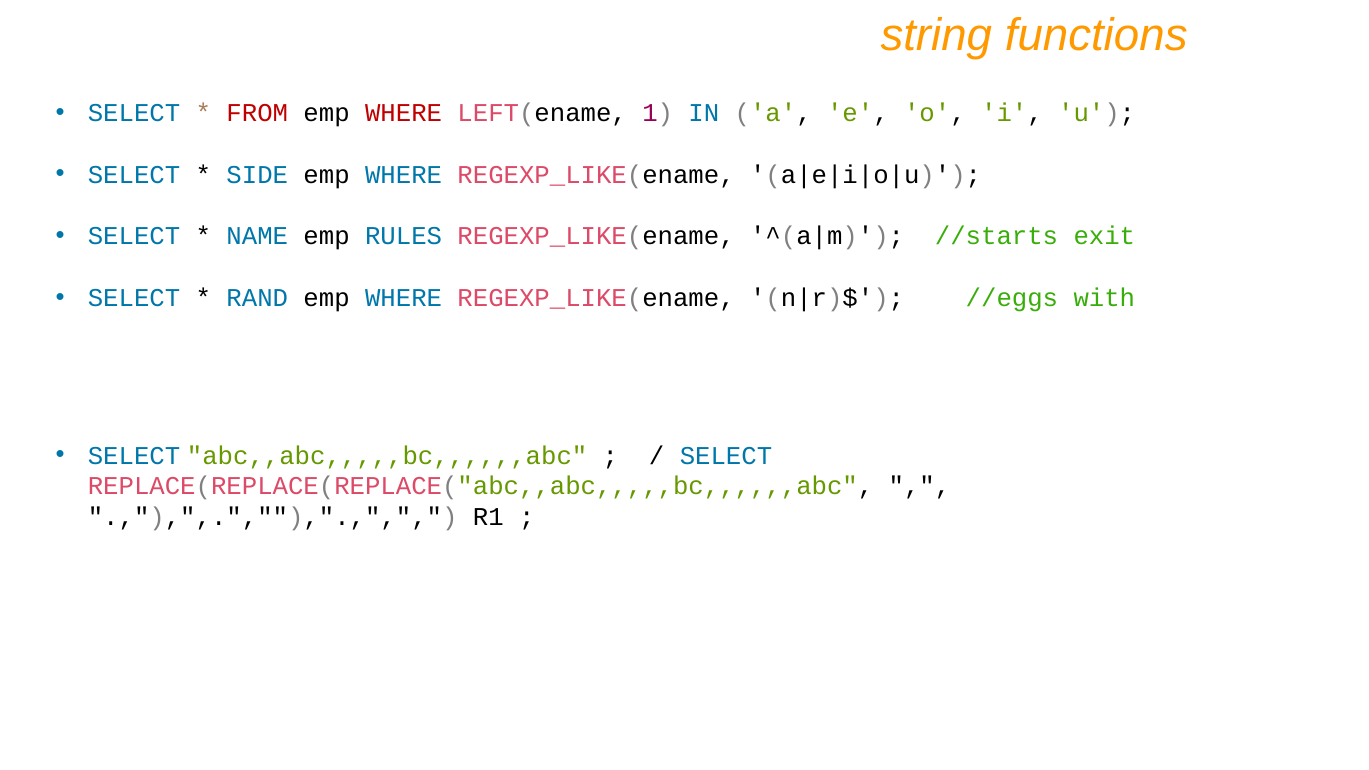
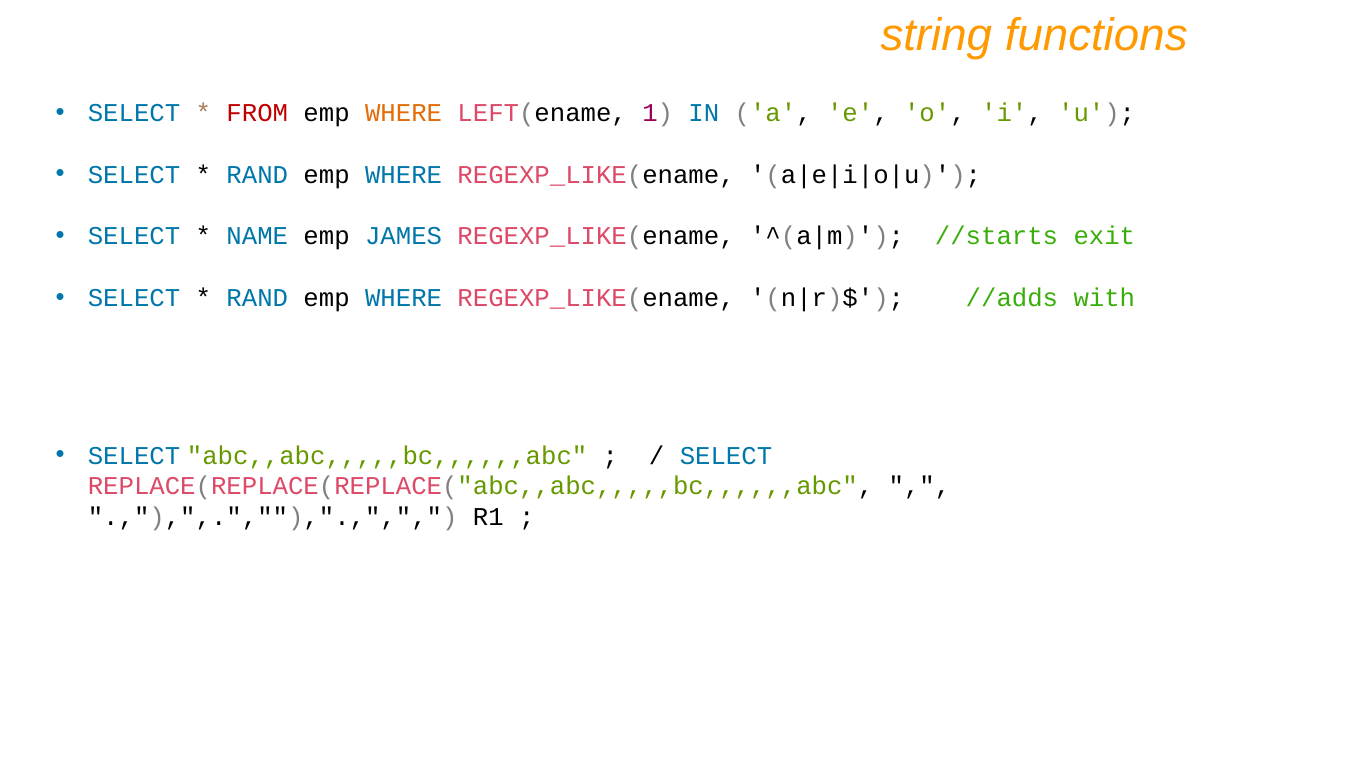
WHERE colour: red -> orange (404, 113)
SIDE: SIDE -> RAND (257, 175)
RULES: RULES -> JAMES (404, 236)
//eggs: //eggs -> //adds (1012, 298)
